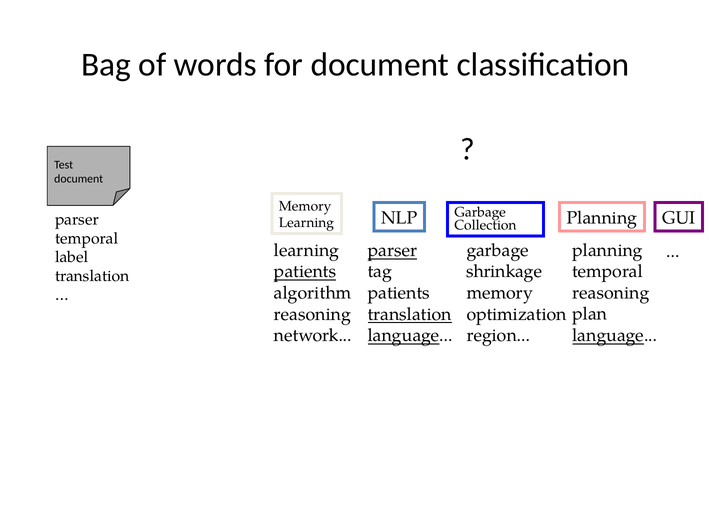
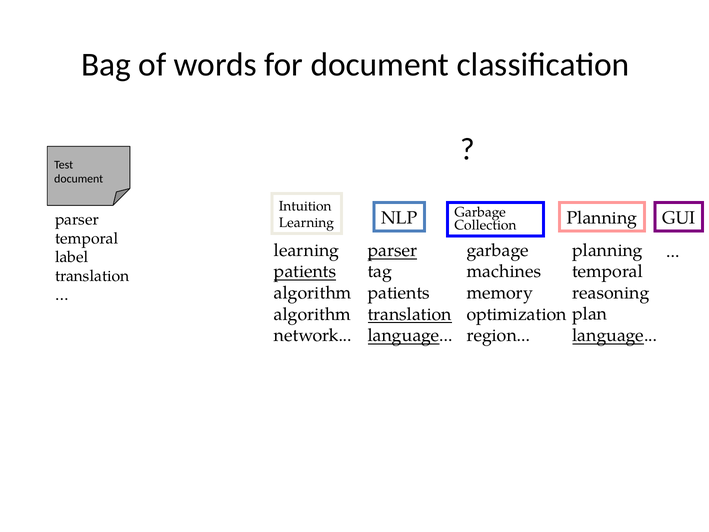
Memory: Memory -> Intuition (305, 206)
shrinkage: shrinkage -> machines (504, 271)
reasoning: reasoning -> algorithm (312, 314)
